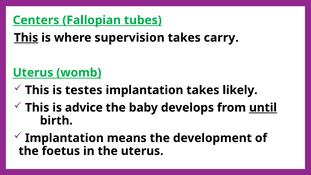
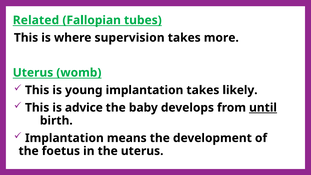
Centers: Centers -> Related (36, 20)
This underline: present -> none (26, 38)
carry: carry -> more (221, 38)
testes: testes -> young (84, 90)
